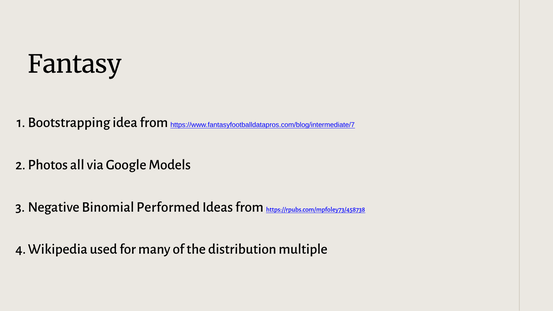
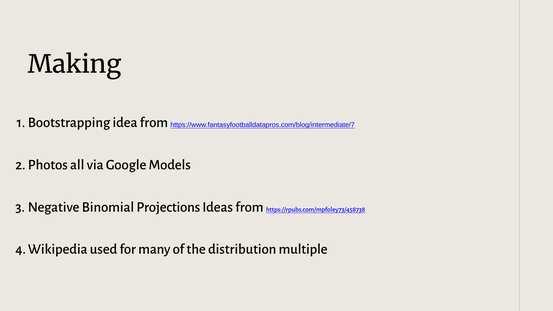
Fantasy: Fantasy -> Making (74, 64)
Performed: Performed -> Projections (168, 207)
